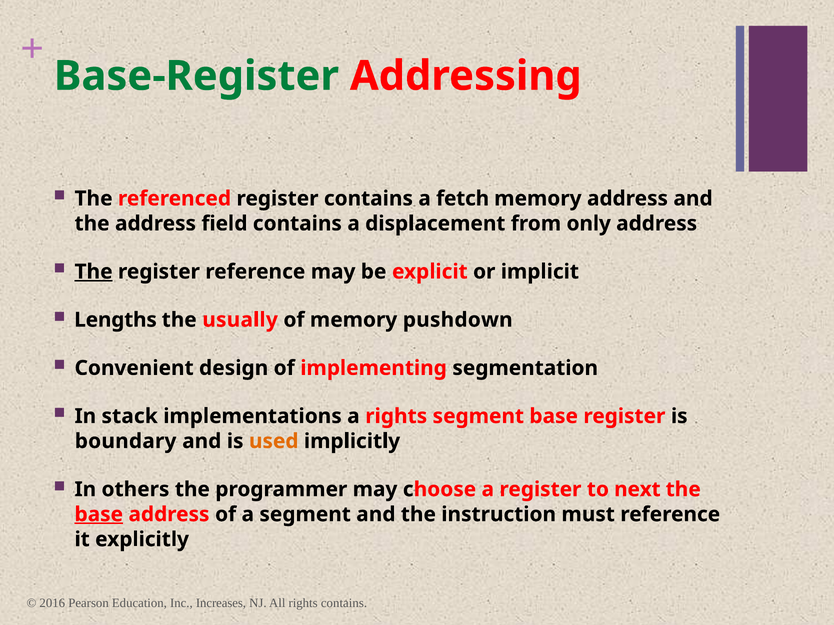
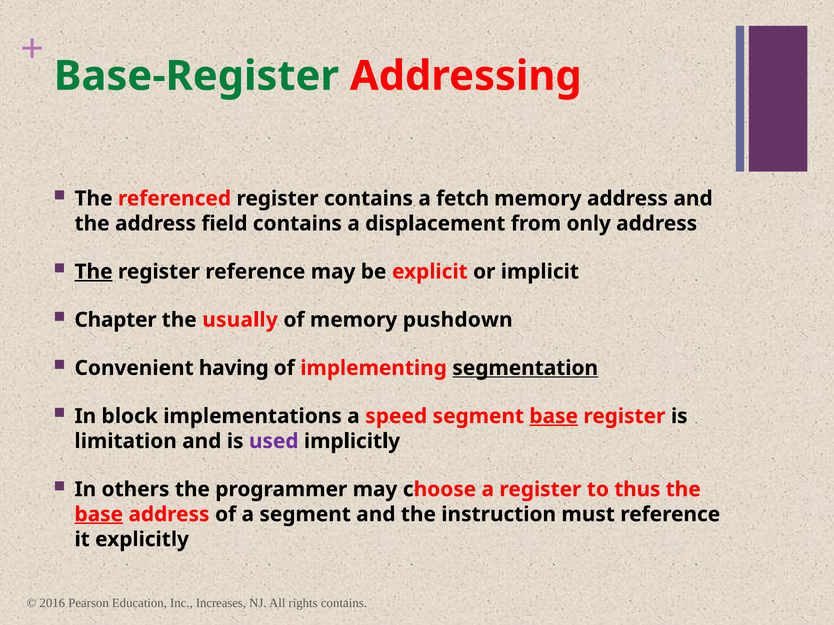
Lengths: Lengths -> Chapter (116, 320)
design: design -> having (234, 368)
segmentation underline: none -> present (525, 368)
stack: stack -> block (130, 417)
a rights: rights -> speed (396, 417)
base underline: none -> present (554, 417)
boundary: boundary -> limitation (126, 442)
used colour: orange -> purple (274, 442)
next: next -> thus (637, 490)
